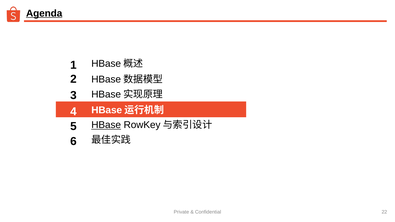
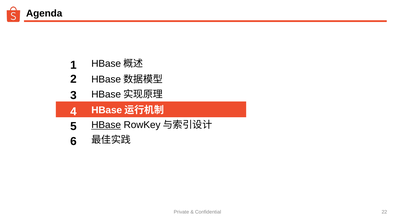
Agenda underline: present -> none (44, 13)
